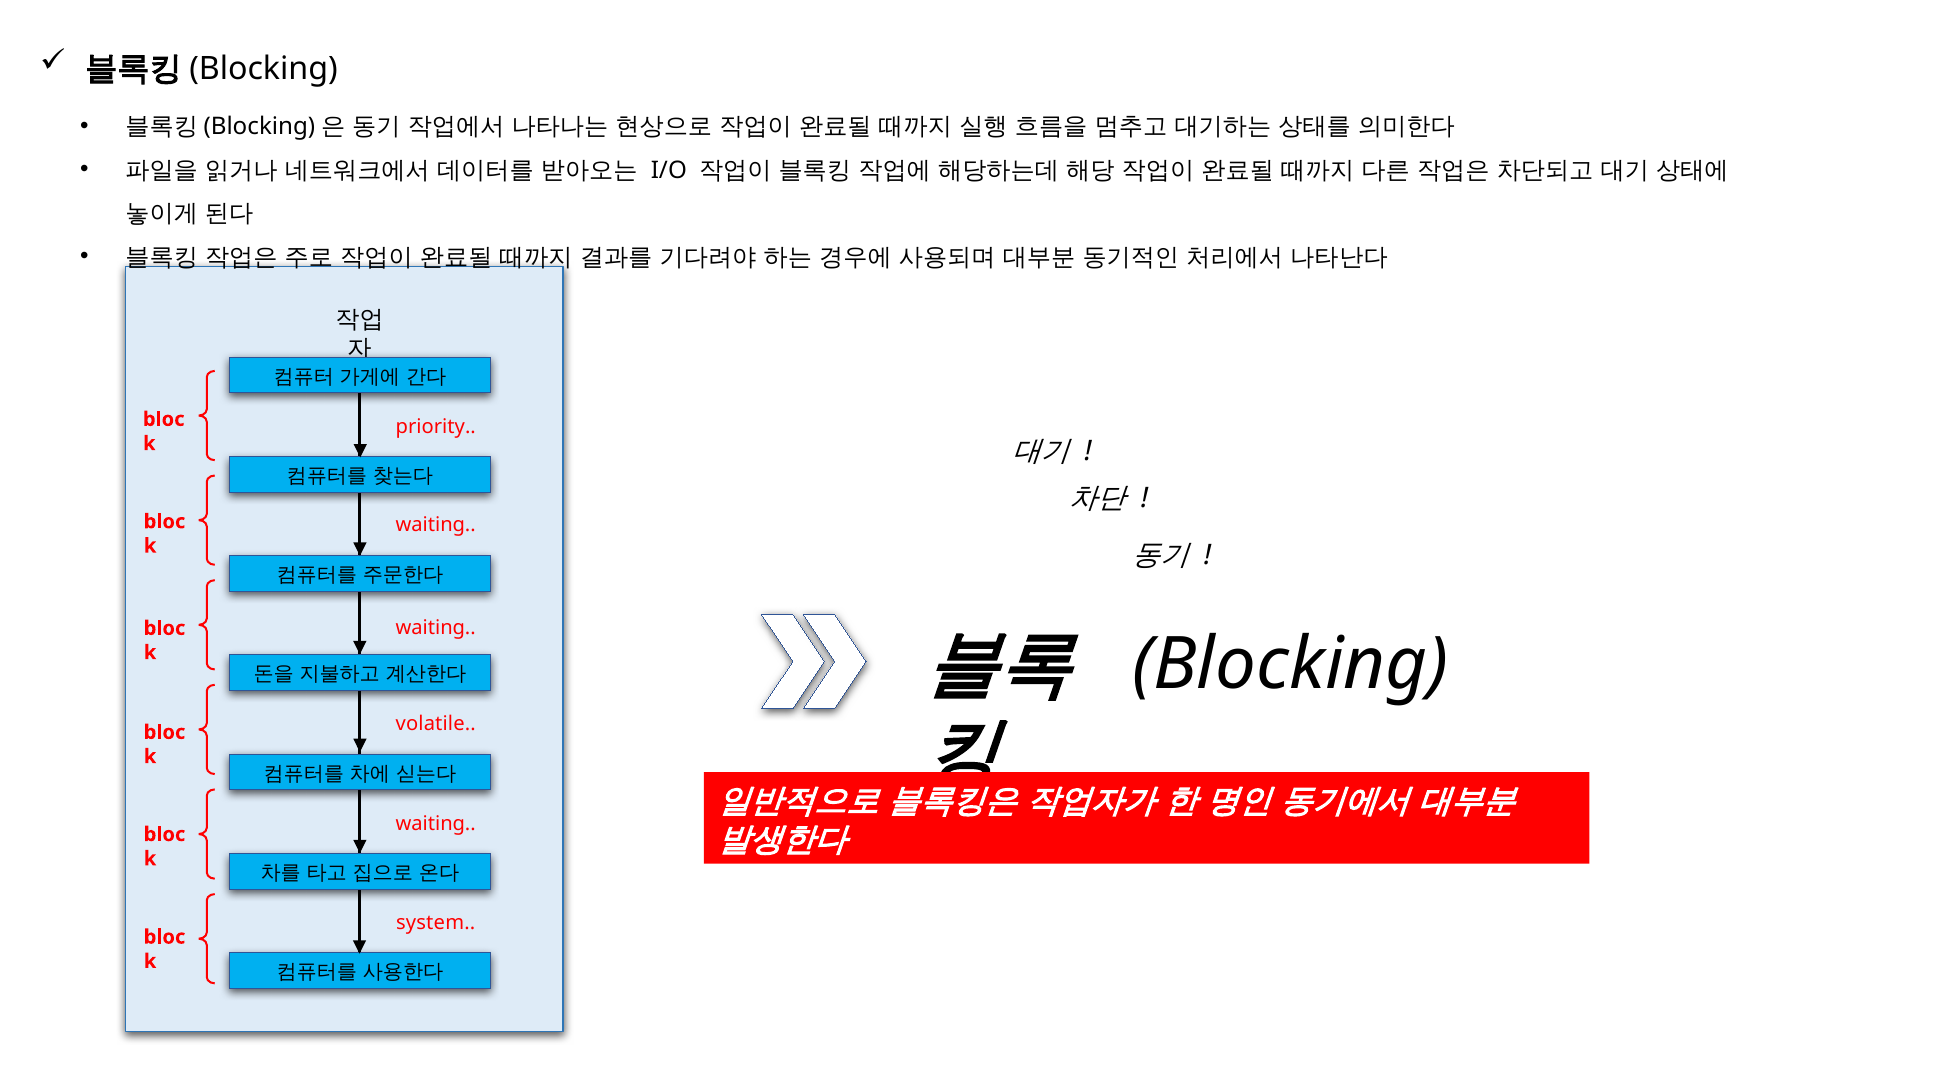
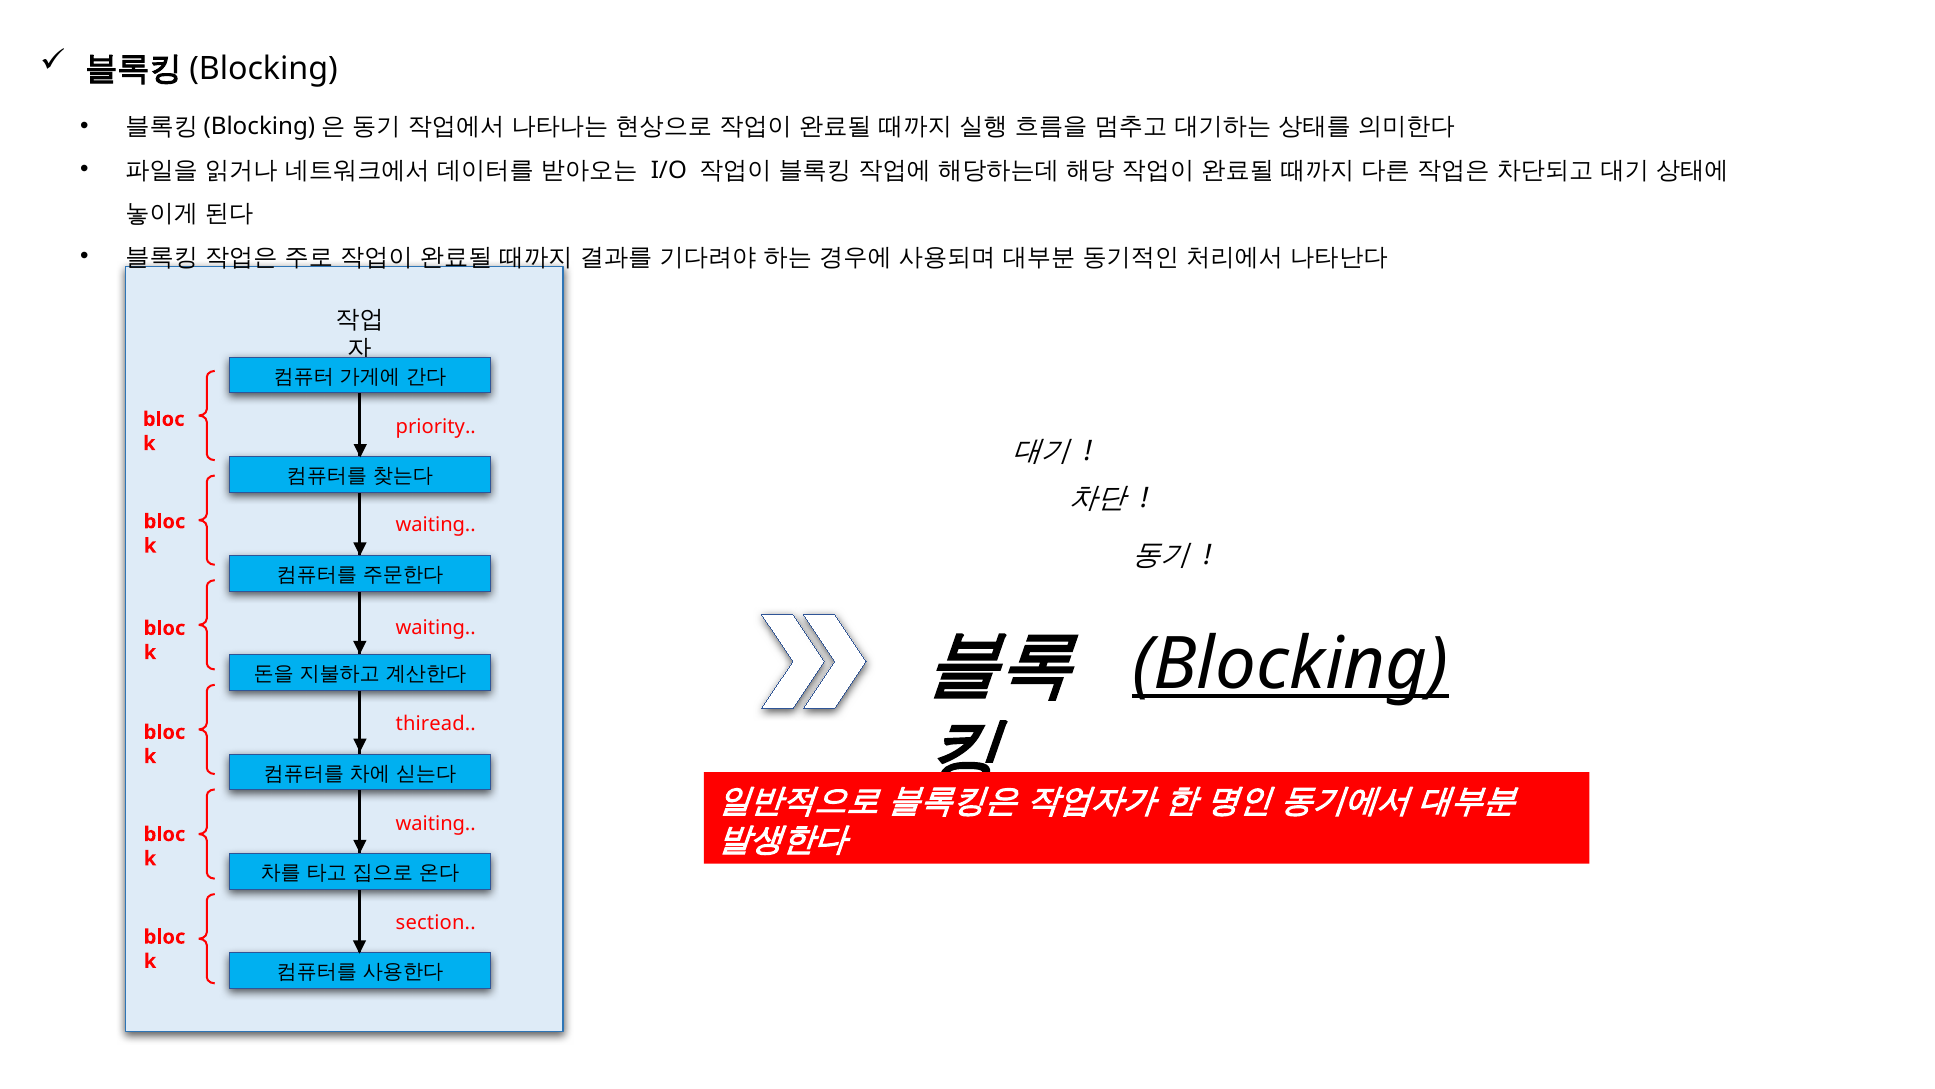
Blocking underline: none -> present (1290, 664)
volatile: volatile -> thiread (436, 724)
system: system -> section (436, 922)
